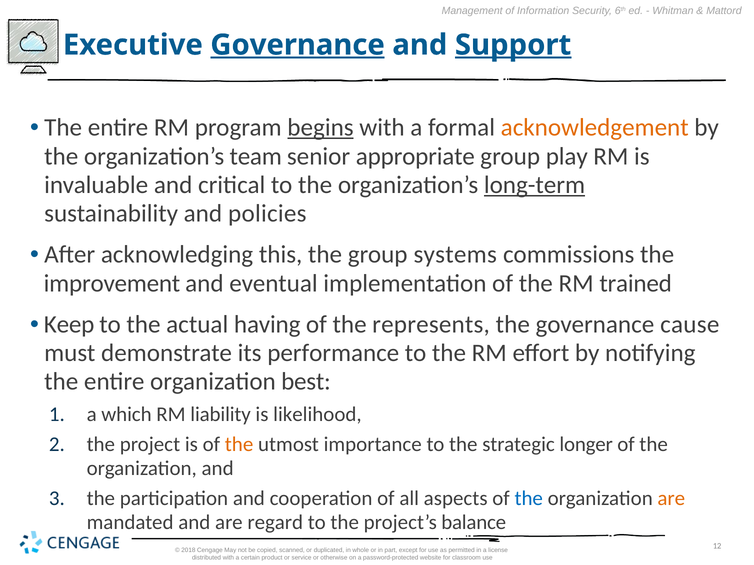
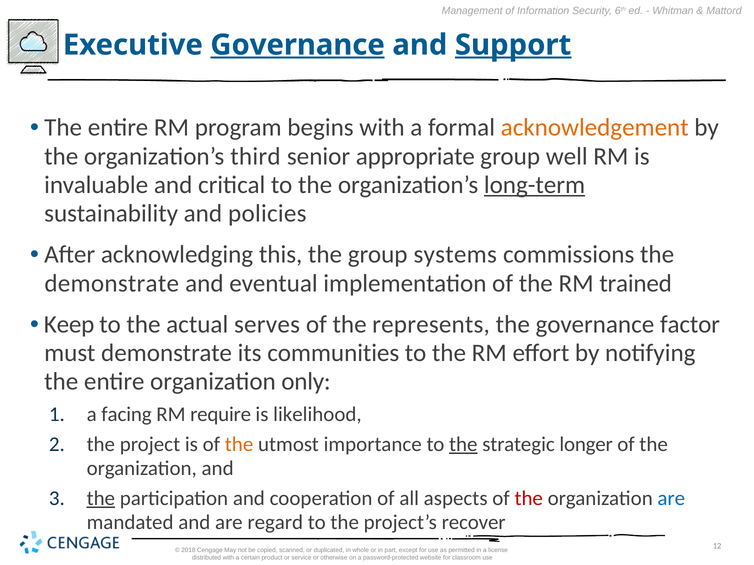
begins underline: present -> none (321, 128)
team: team -> third (255, 156)
play: play -> well (567, 156)
improvement: improvement -> demonstrate (112, 284)
having: having -> serves (267, 325)
cause: cause -> factor (690, 325)
performance: performance -> communities (333, 353)
best: best -> only (306, 382)
which: which -> facing (127, 415)
liability: liability -> require (221, 415)
the underline: none -> present (463, 445)
the underline: none -> present (101, 499)
the colour: blue -> red (529, 499)
are colour: orange -> blue (671, 499)
balance: balance -> recover (474, 523)
